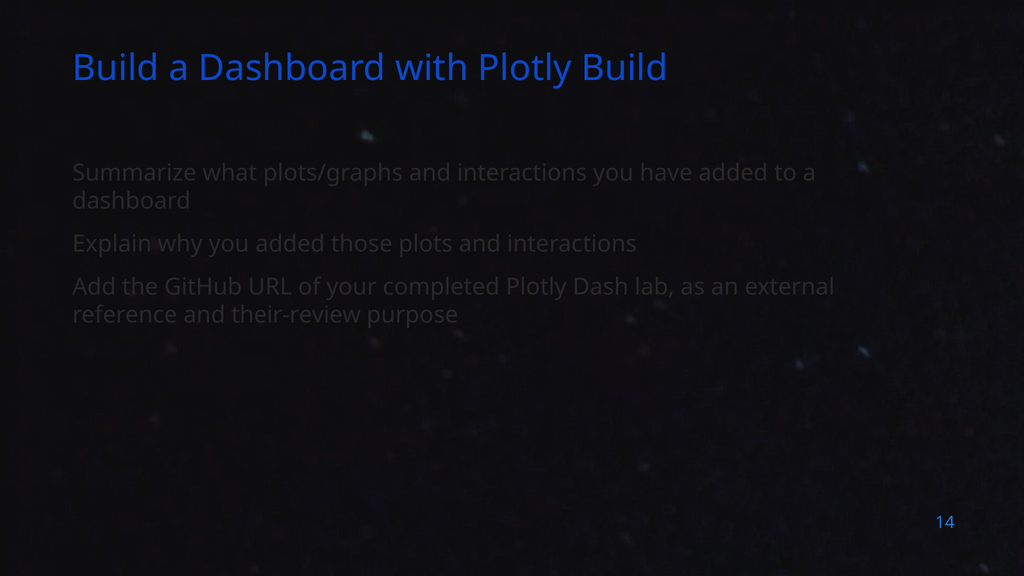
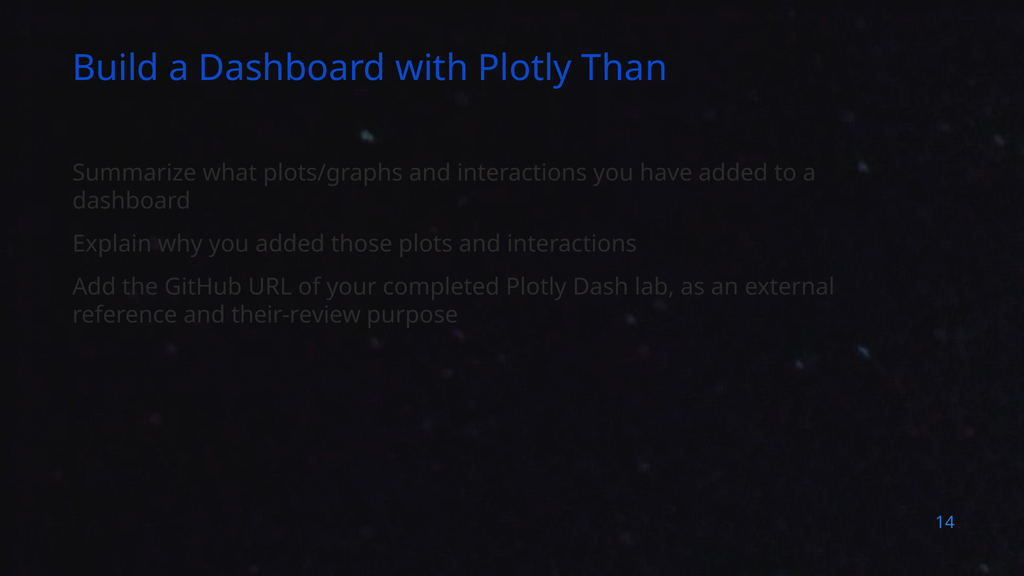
Plotly Build: Build -> Than (624, 68)
